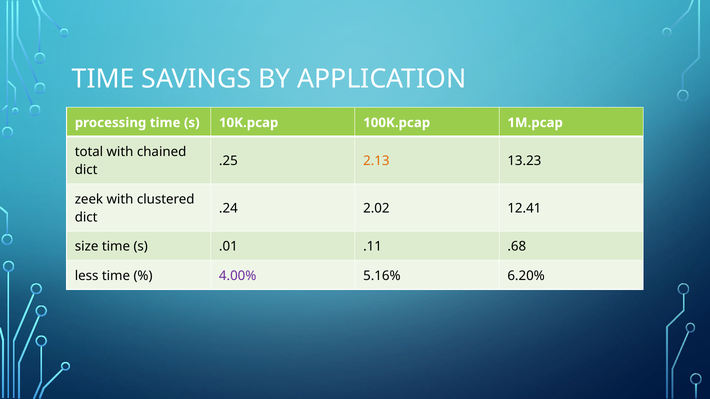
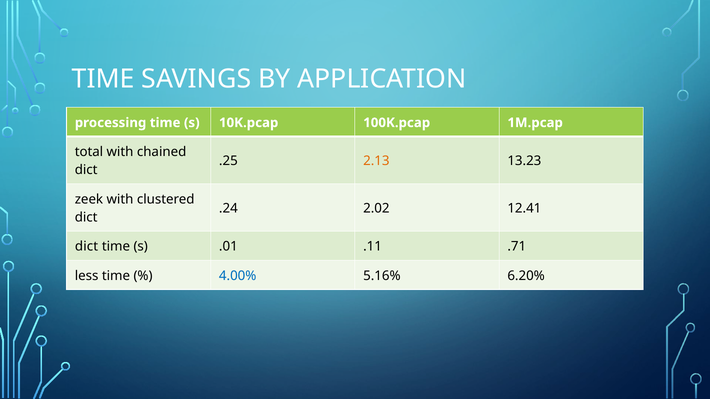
size: size -> dict (87, 247)
.68: .68 -> .71 (517, 247)
4.00% colour: purple -> blue (238, 276)
